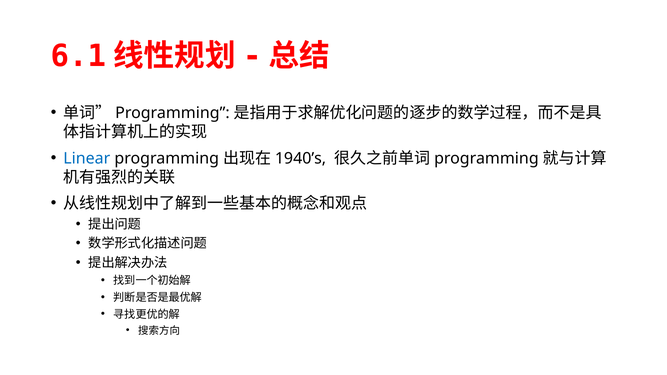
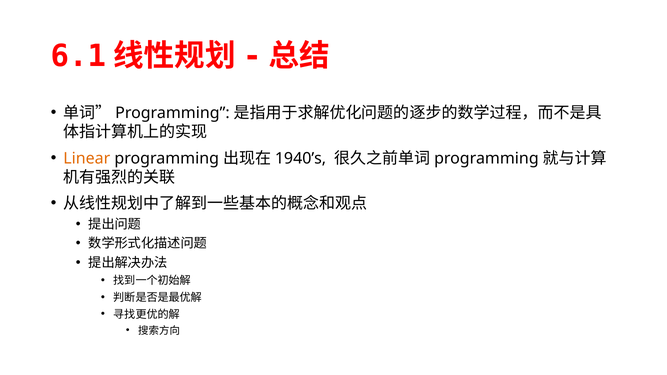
Linear colour: blue -> orange (87, 158)
